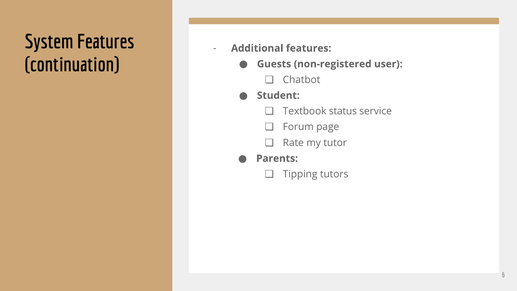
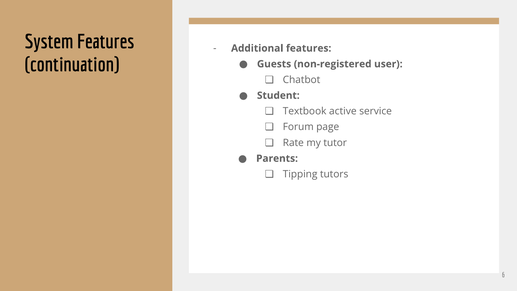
status: status -> active (343, 111)
